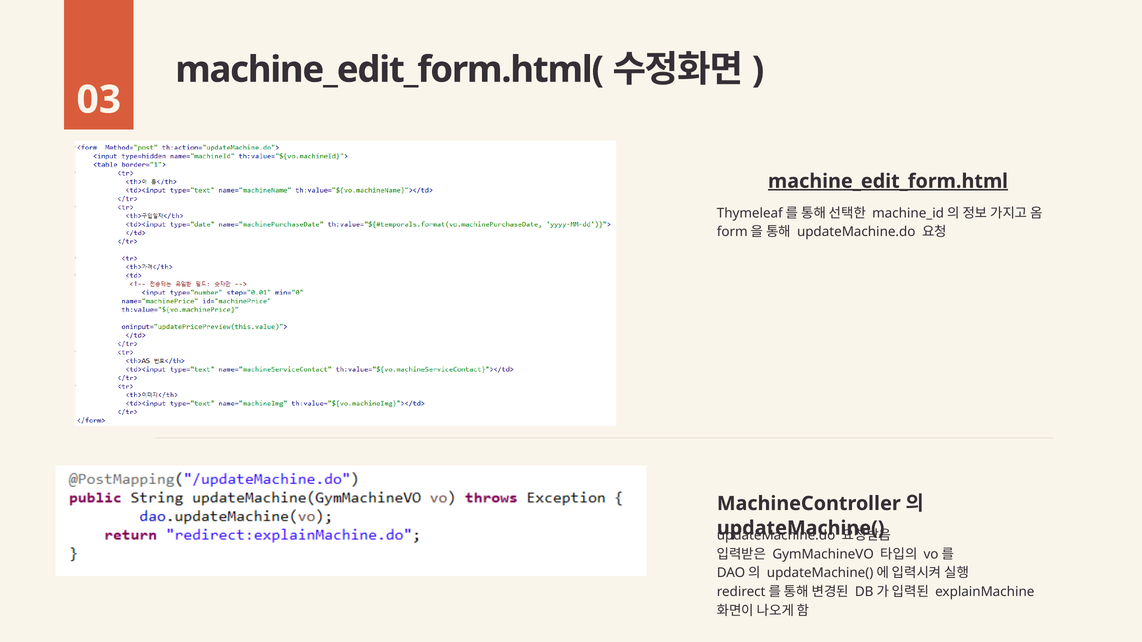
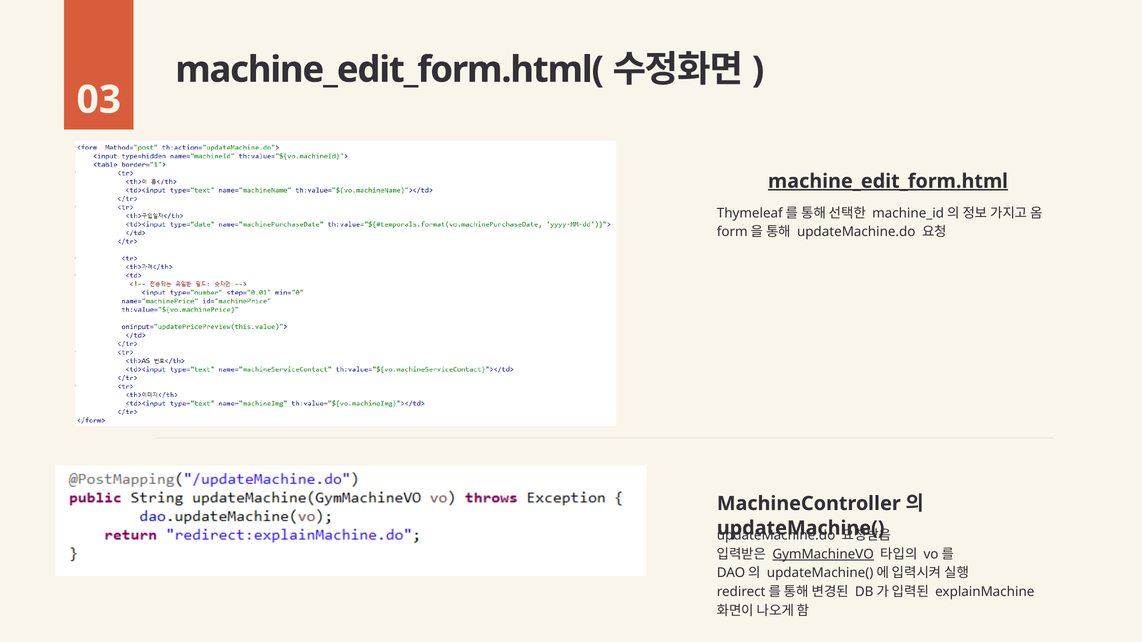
GymMachineVO underline: none -> present (823, 555)
